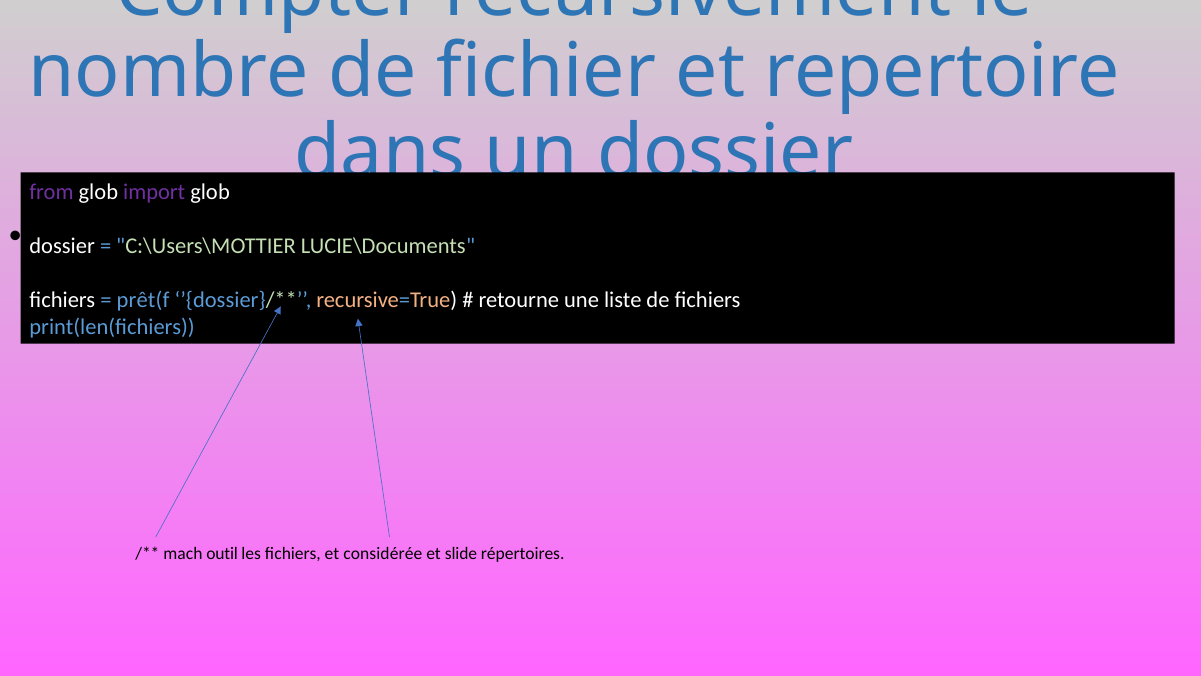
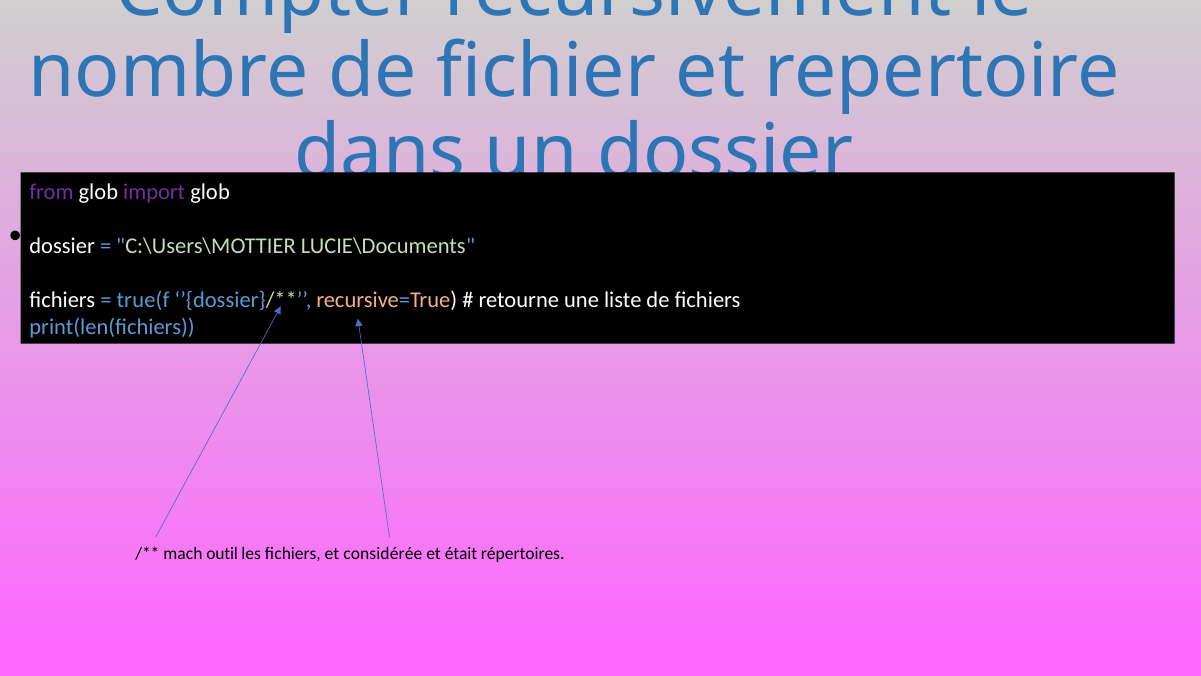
prêt(f: prêt(f -> true(f (143, 300)
slide: slide -> était (461, 553)
